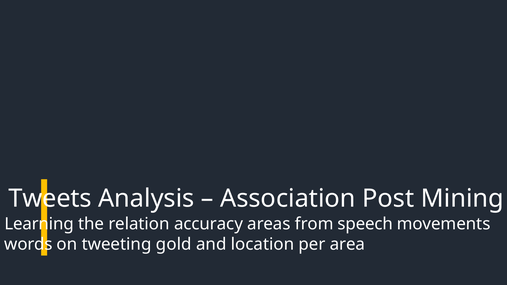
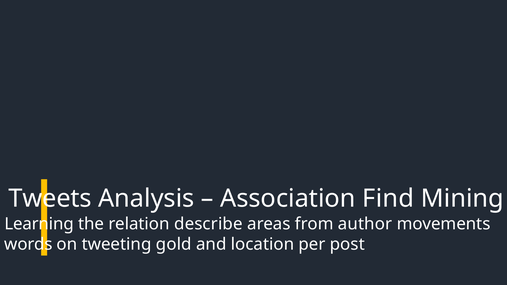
Post: Post -> Find (388, 199)
accuracy: accuracy -> describe (208, 224)
speech: speech -> author (365, 224)
area: area -> post (347, 244)
